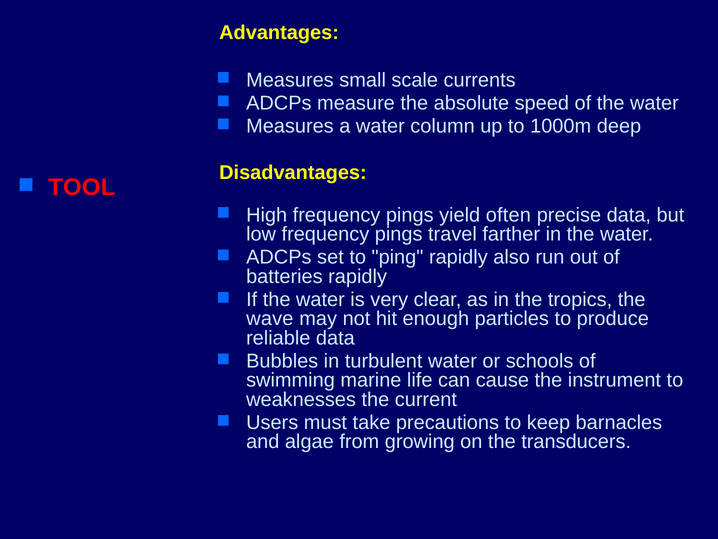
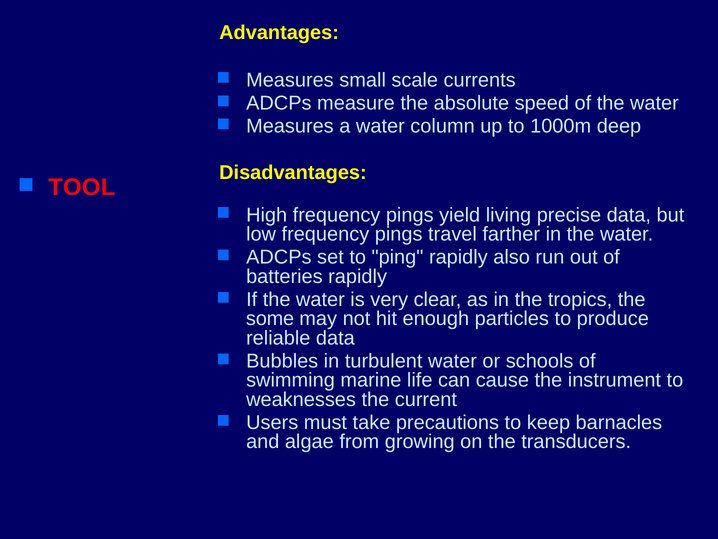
often: often -> living (508, 215)
wave: wave -> some (270, 319)
